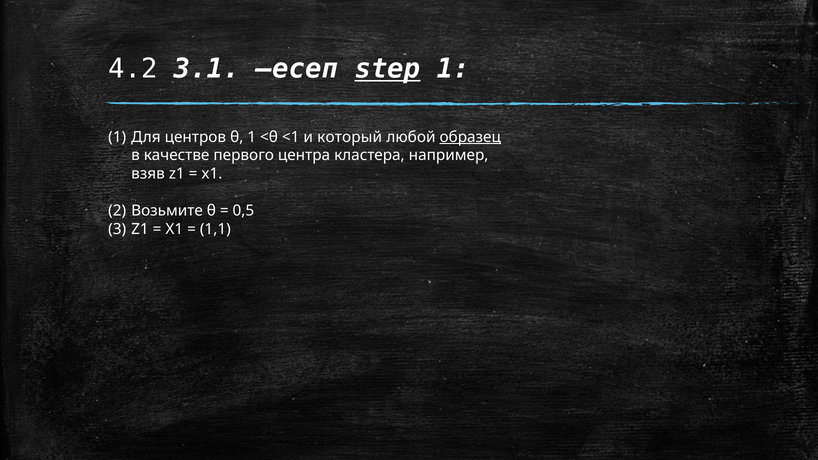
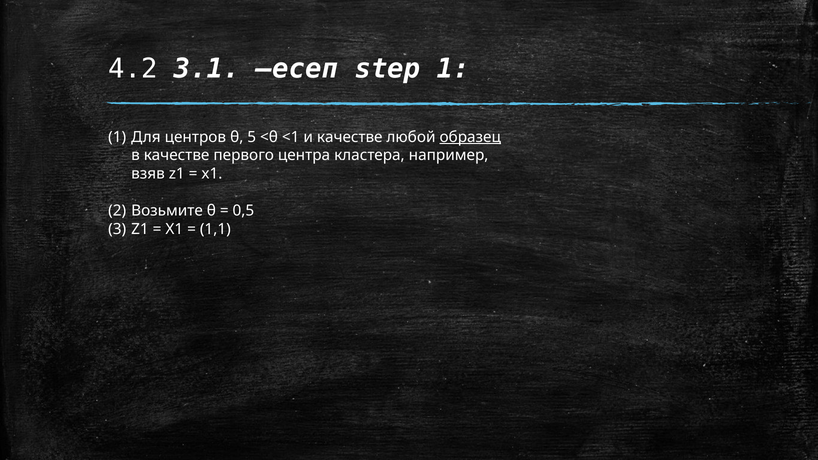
step underline: present -> none (387, 69)
θ 1: 1 -> 5 (252, 137)
и который: который -> качестве (350, 137)
